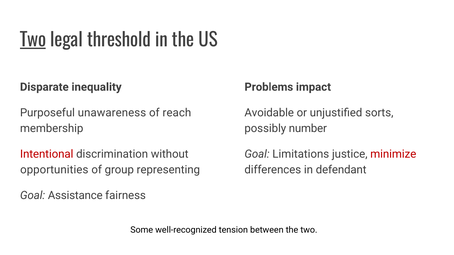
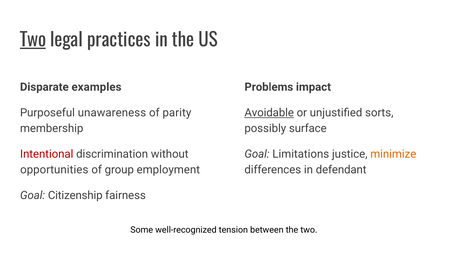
threshold: threshold -> practices (119, 40)
inequality: inequality -> examples (96, 87)
reach: reach -> parity (177, 113)
Avoidable underline: none -> present (269, 113)
number: number -> surface (308, 129)
minimize colour: red -> orange (393, 154)
representing: representing -> employment (168, 170)
Assistance: Assistance -> Citizenship (75, 196)
